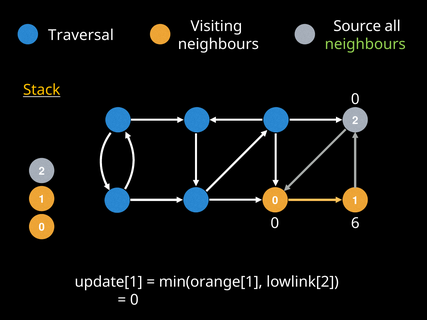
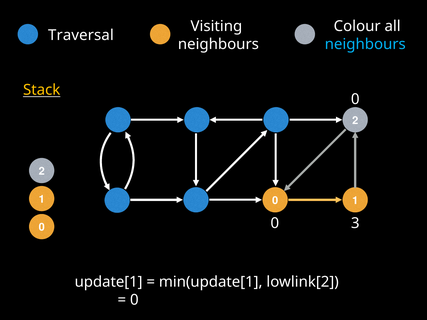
Source: Source -> Colour (357, 26)
neighbours colour: light green -> light blue (365, 44)
6: 6 -> 3 (355, 223)
min(orange[1: min(orange[1 -> min(update[1 (211, 282)
